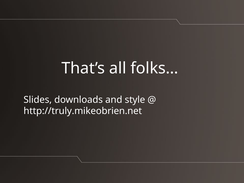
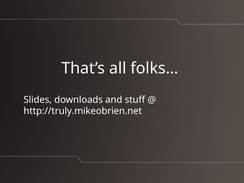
style: style -> stuff (135, 100)
